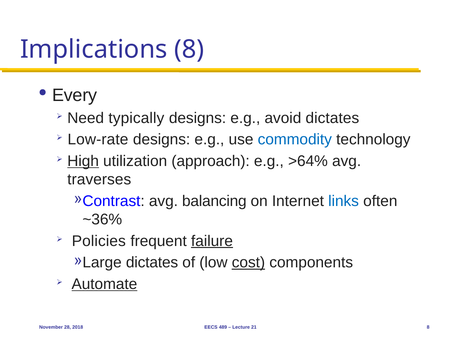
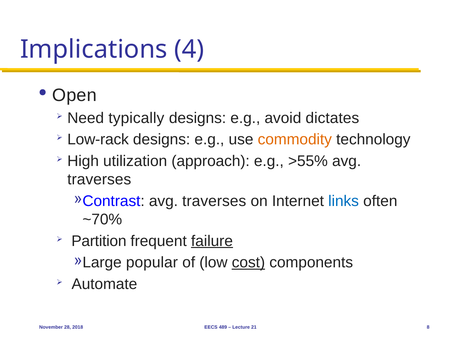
Implications 8: 8 -> 4 (189, 49)
Every: Every -> Open (74, 95)
Low-rate: Low-rate -> Low-rack (98, 139)
commodity colour: blue -> orange (295, 139)
High underline: present -> none (83, 161)
>64%: >64% -> >55% (308, 161)
balancing: balancing -> traverses (214, 201)
~36%: ~36% -> ~70% (102, 219)
Policies: Policies -> Partition (99, 241)
dictates: dictates -> popular (152, 262)
Automate underline: present -> none (104, 284)
